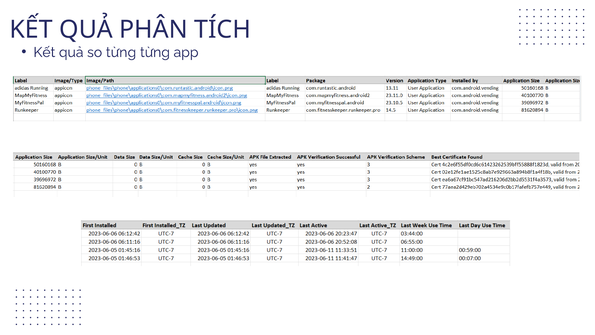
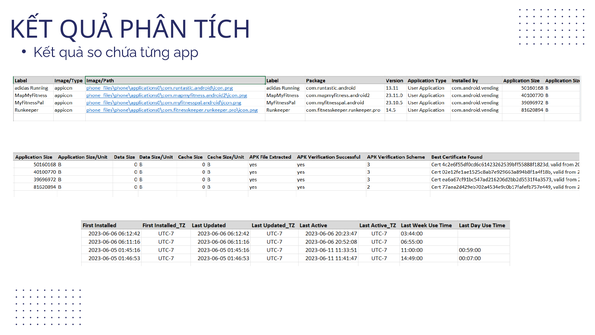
so từng: từng -> chứa (121, 52)
